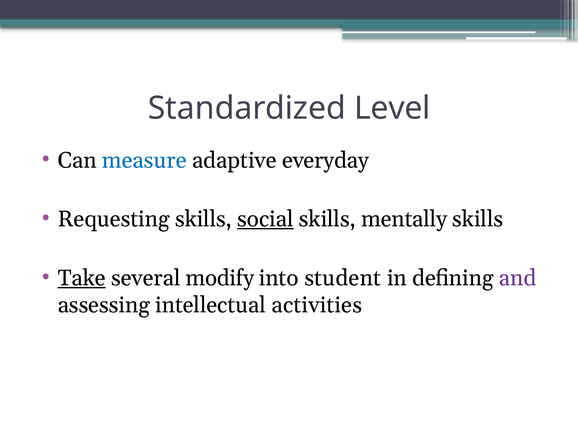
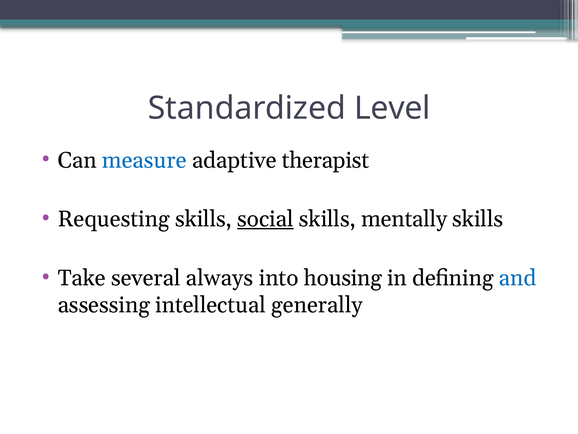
everyday: everyday -> therapist (326, 160)
Take underline: present -> none (82, 278)
modify: modify -> always (220, 278)
student: student -> housing (343, 278)
and colour: purple -> blue (518, 278)
activities: activities -> generally (317, 305)
